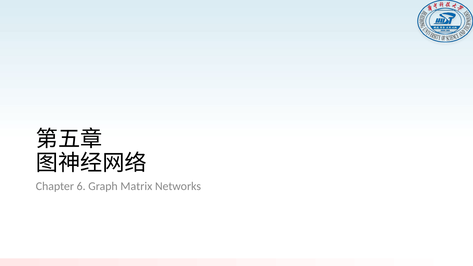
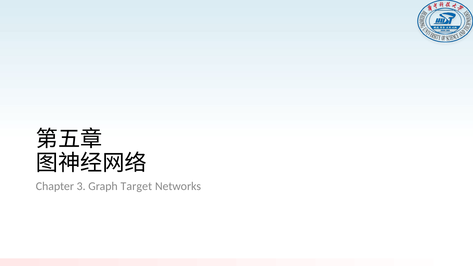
6: 6 -> 3 (81, 186)
Matrix: Matrix -> Target (136, 186)
